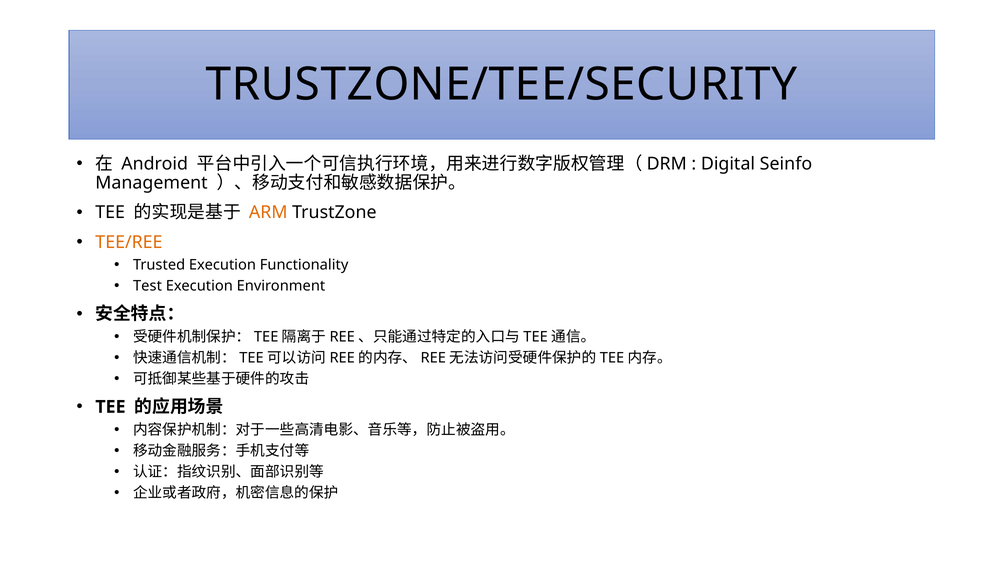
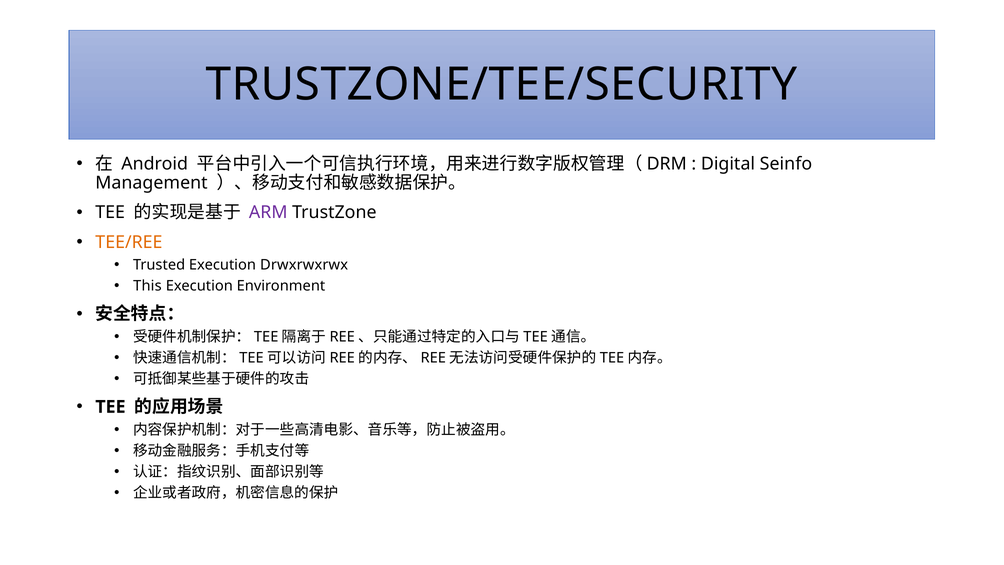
ARM colour: orange -> purple (268, 212)
Functionality: Functionality -> Drwxrwxrwx (304, 265)
Test: Test -> This (147, 286)
